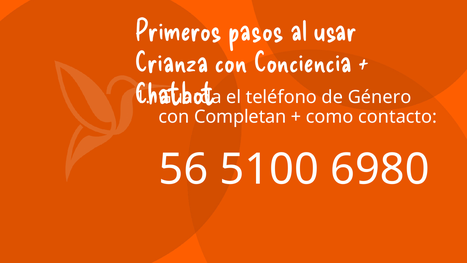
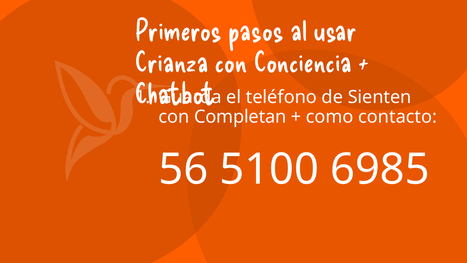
Género: Género -> Sienten (380, 97)
6980: 6980 -> 6985 (380, 169)
